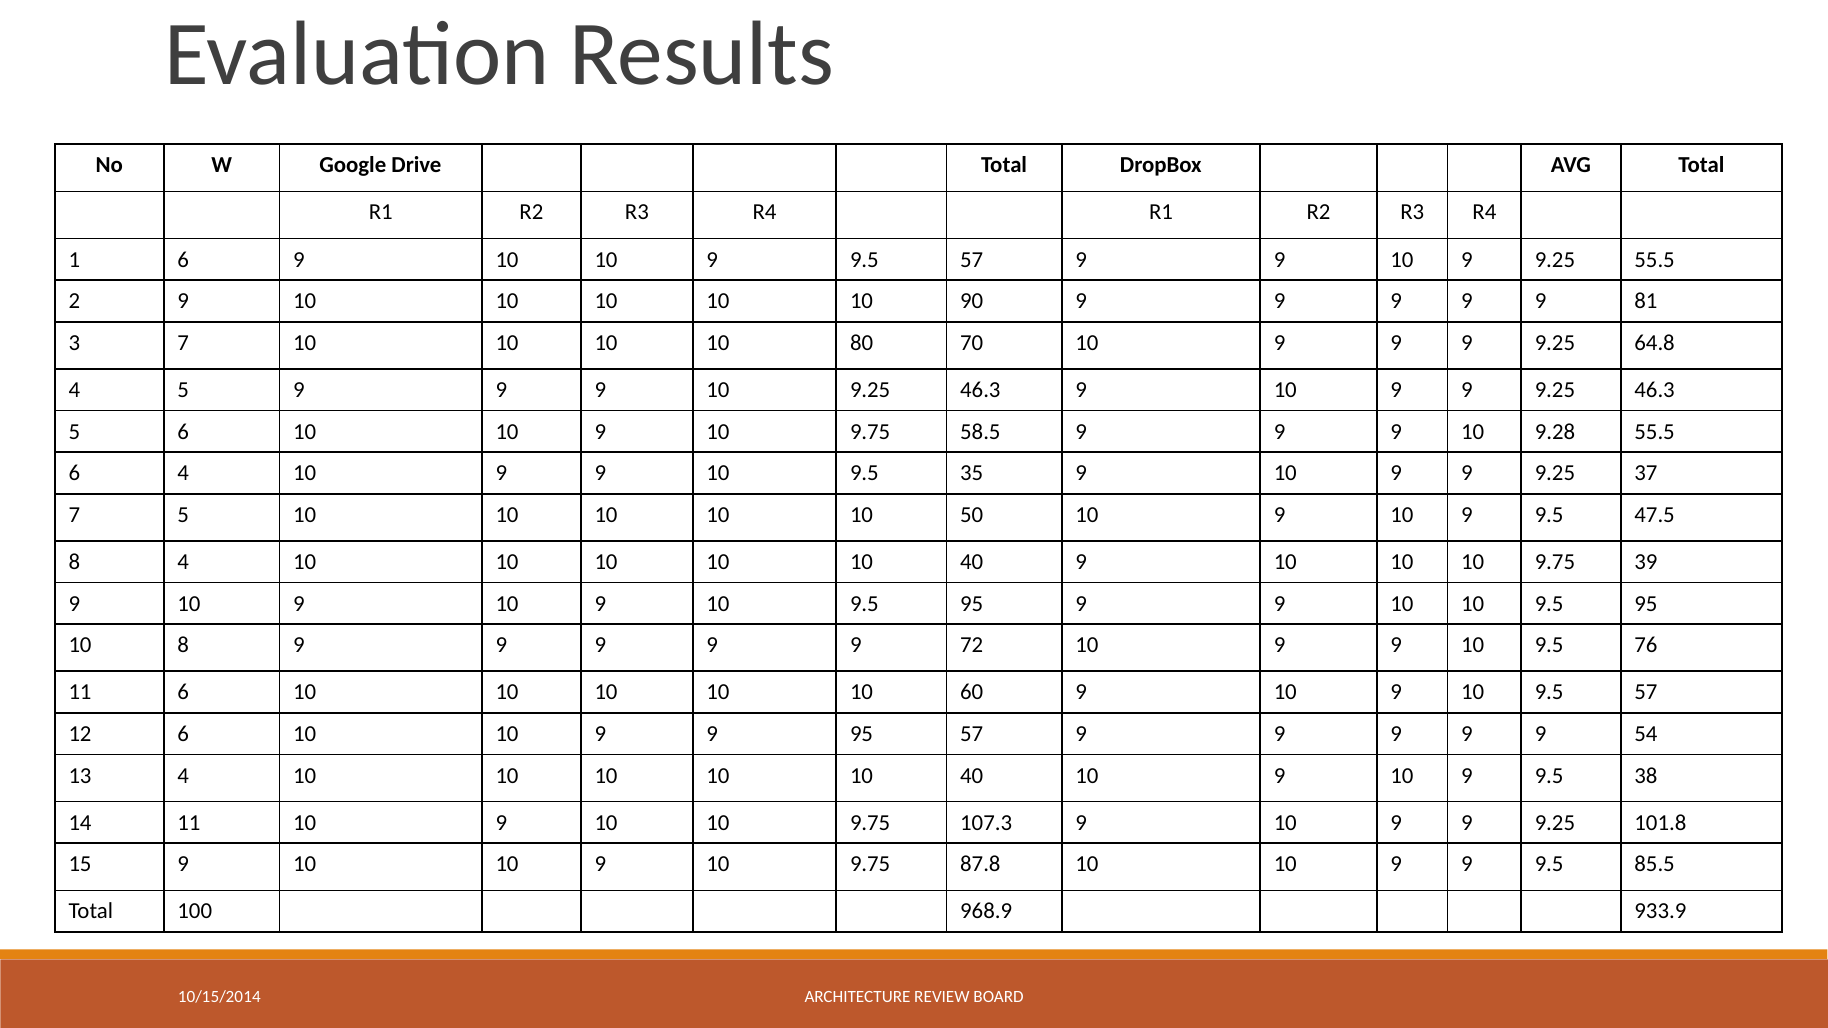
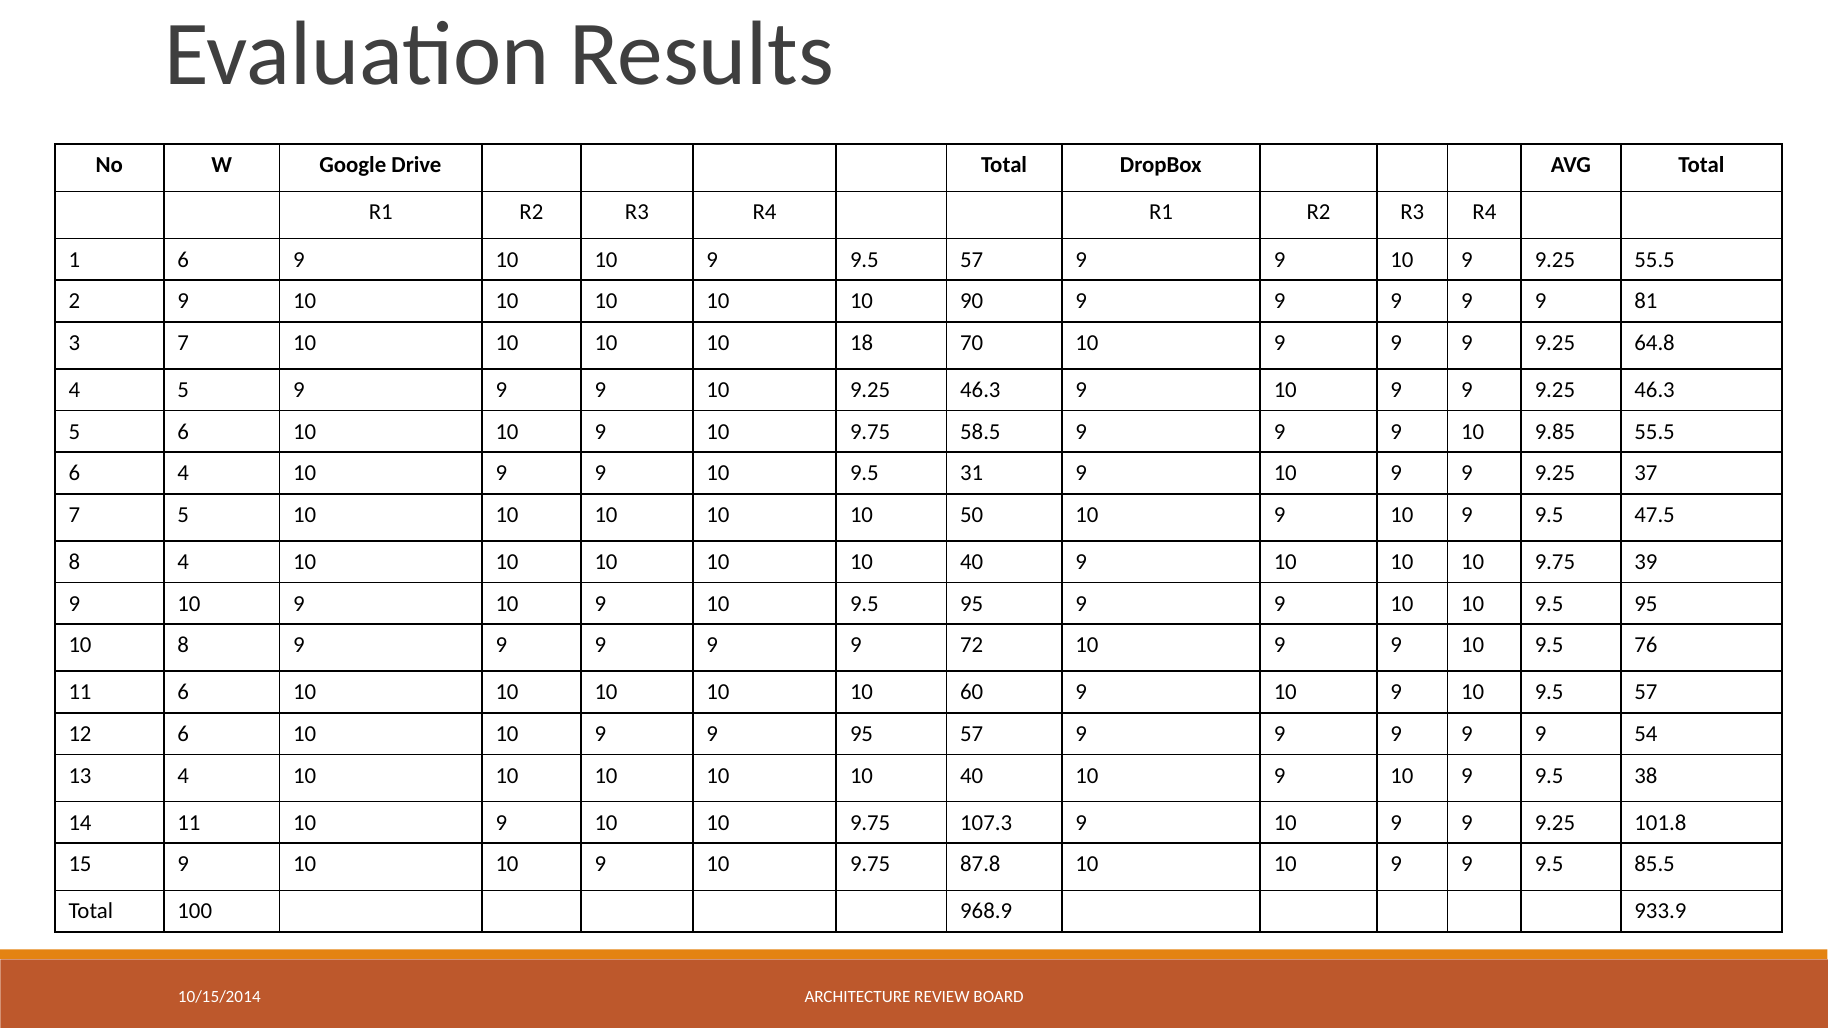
80: 80 -> 18 (862, 343)
9.28: 9.28 -> 9.85 (1555, 432)
35: 35 -> 31 (972, 473)
